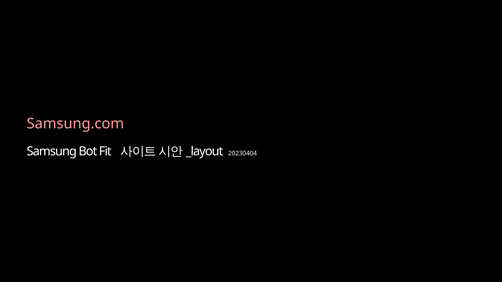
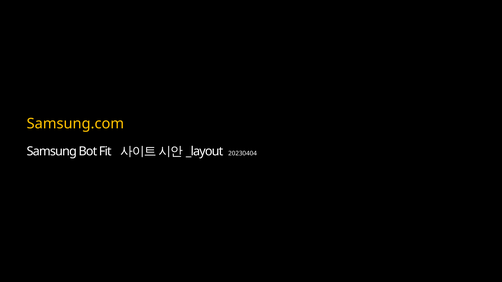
Samsung.com colour: pink -> yellow (75, 124)
